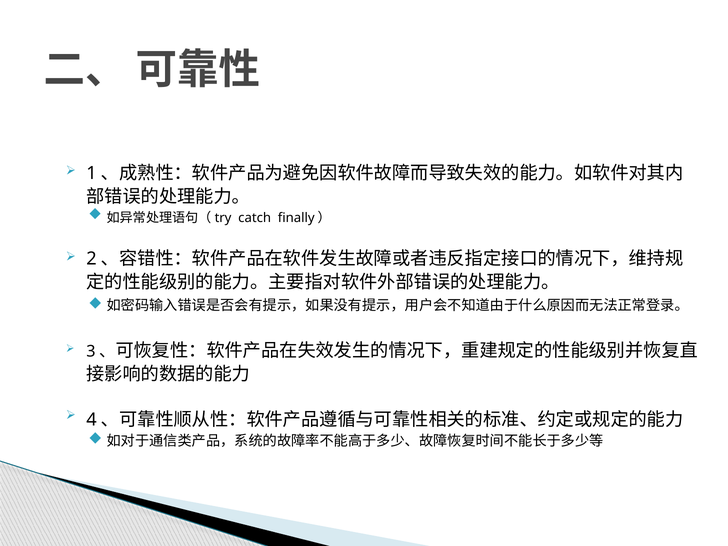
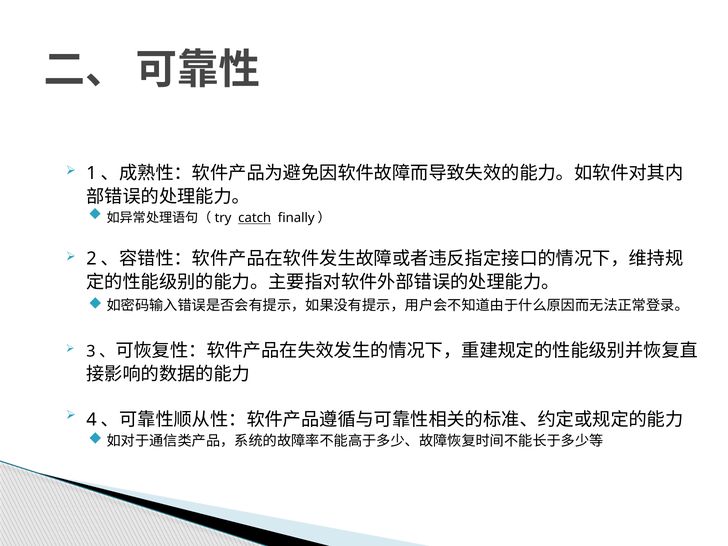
catch underline: none -> present (255, 218)
